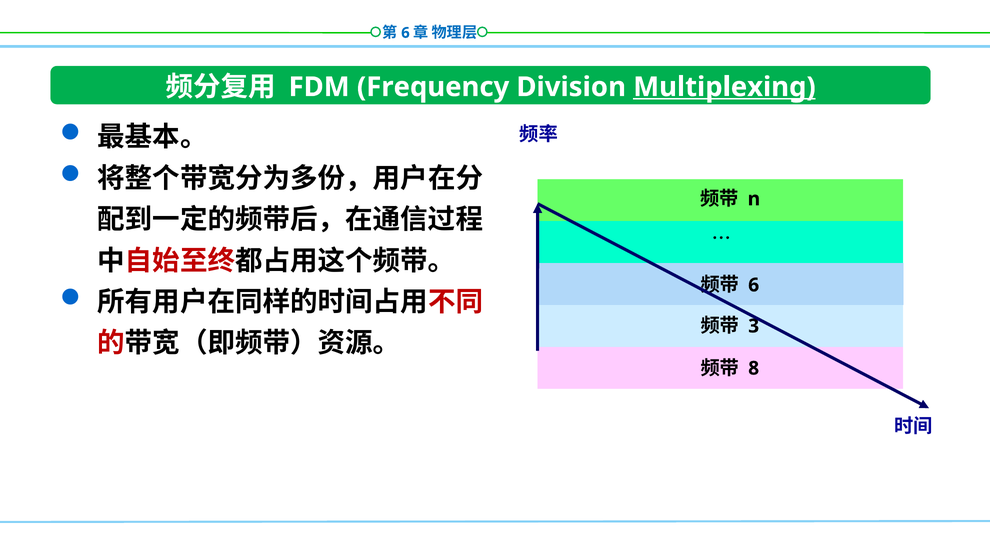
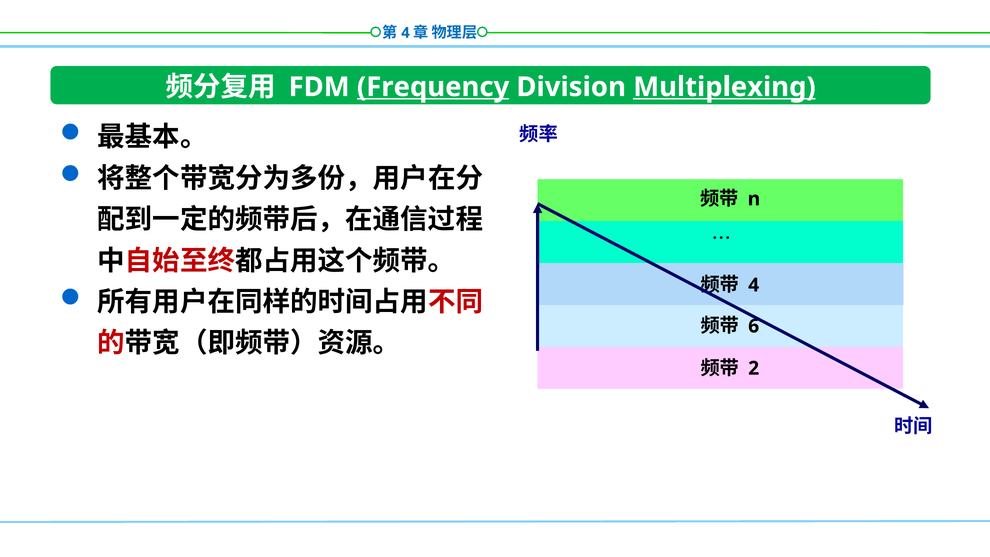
6: 6 -> 4 (405, 33)
Frequency underline: none -> present (433, 87)
6: 6 -> 4 (754, 285)
3: 3 -> 6 (754, 326)
8: 8 -> 2 (754, 368)
